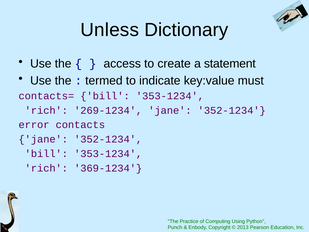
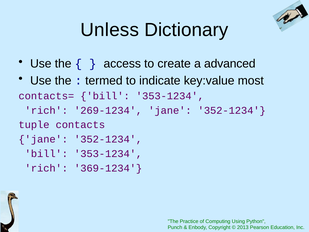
statement: statement -> advanced (230, 64)
must: must -> most (251, 81)
error: error -> tuple (34, 125)
